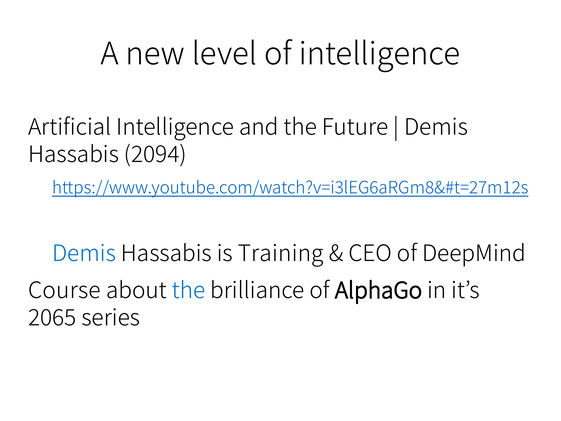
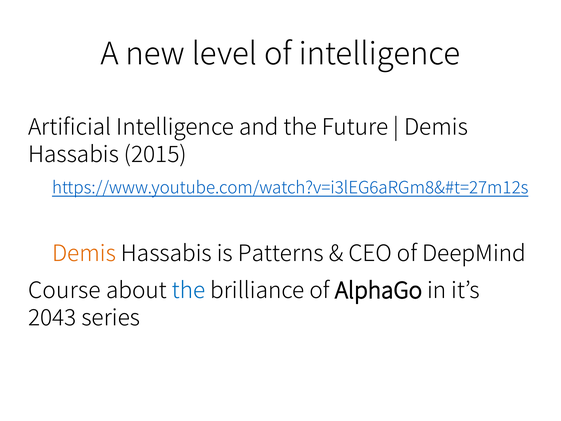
2094: 2094 -> 2015 (155, 154)
Demis colour: blue -> orange (84, 253)
Training: Training -> Patterns (281, 253)
2065: 2065 -> 2043 (52, 318)
